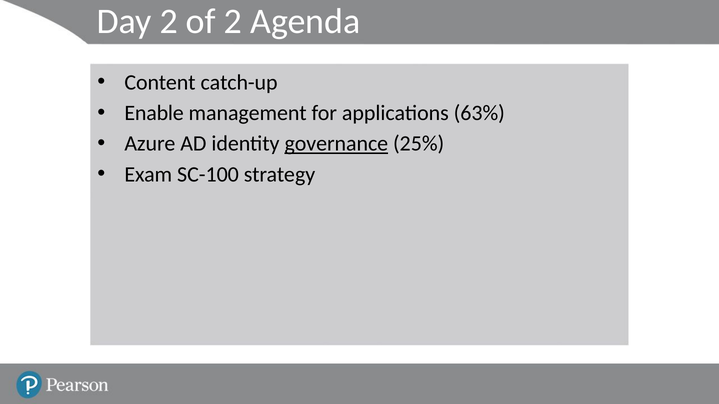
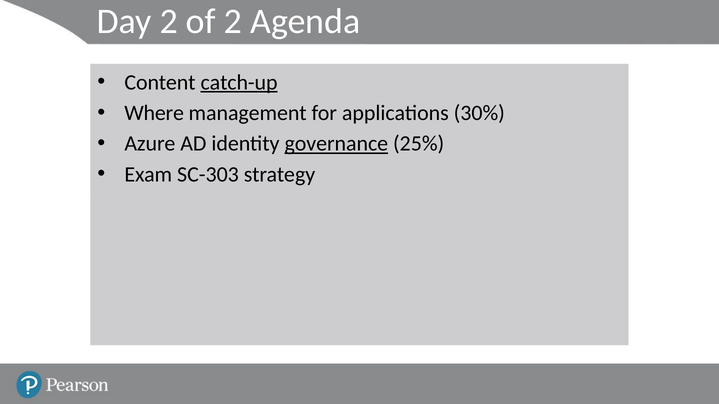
catch-up underline: none -> present (239, 82)
Enable: Enable -> Where (154, 113)
63%: 63% -> 30% (479, 113)
SC-100: SC-100 -> SC-303 (208, 175)
